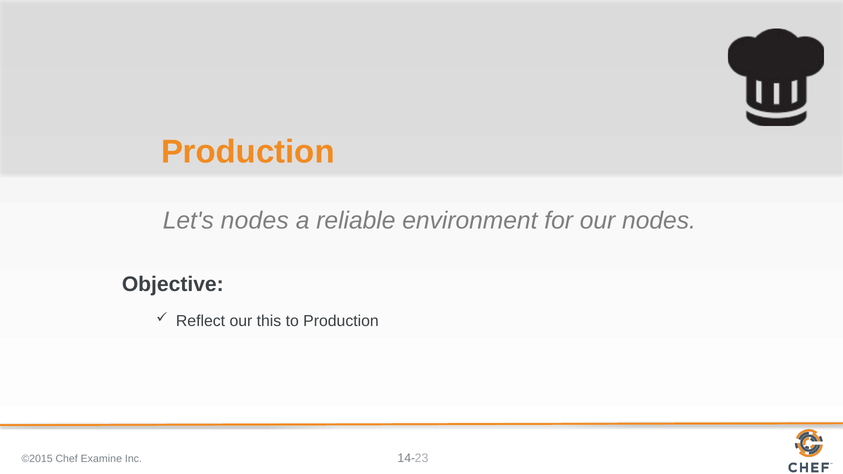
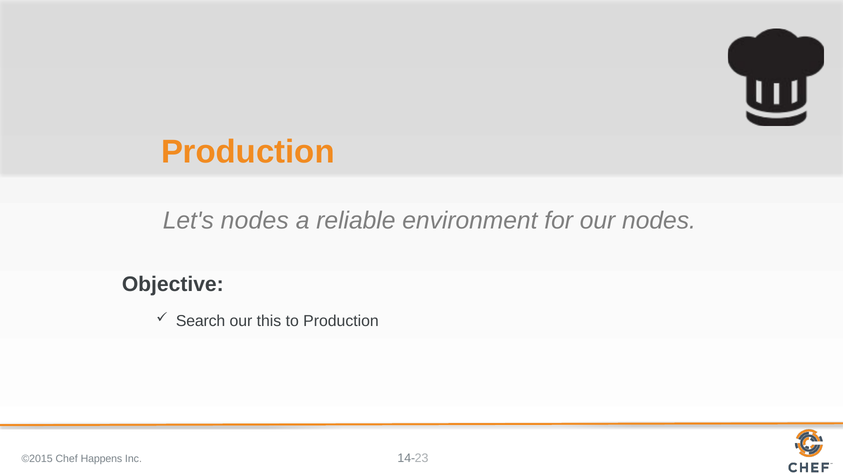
Reflect: Reflect -> Search (201, 321)
Examine: Examine -> Happens (101, 459)
